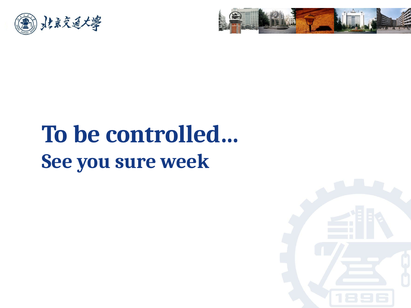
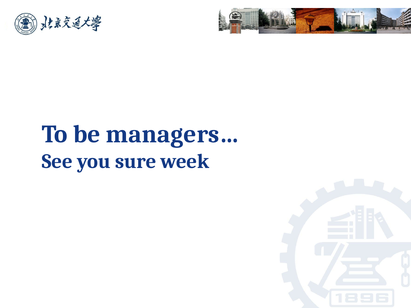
controlled…: controlled… -> managers… (172, 134)
